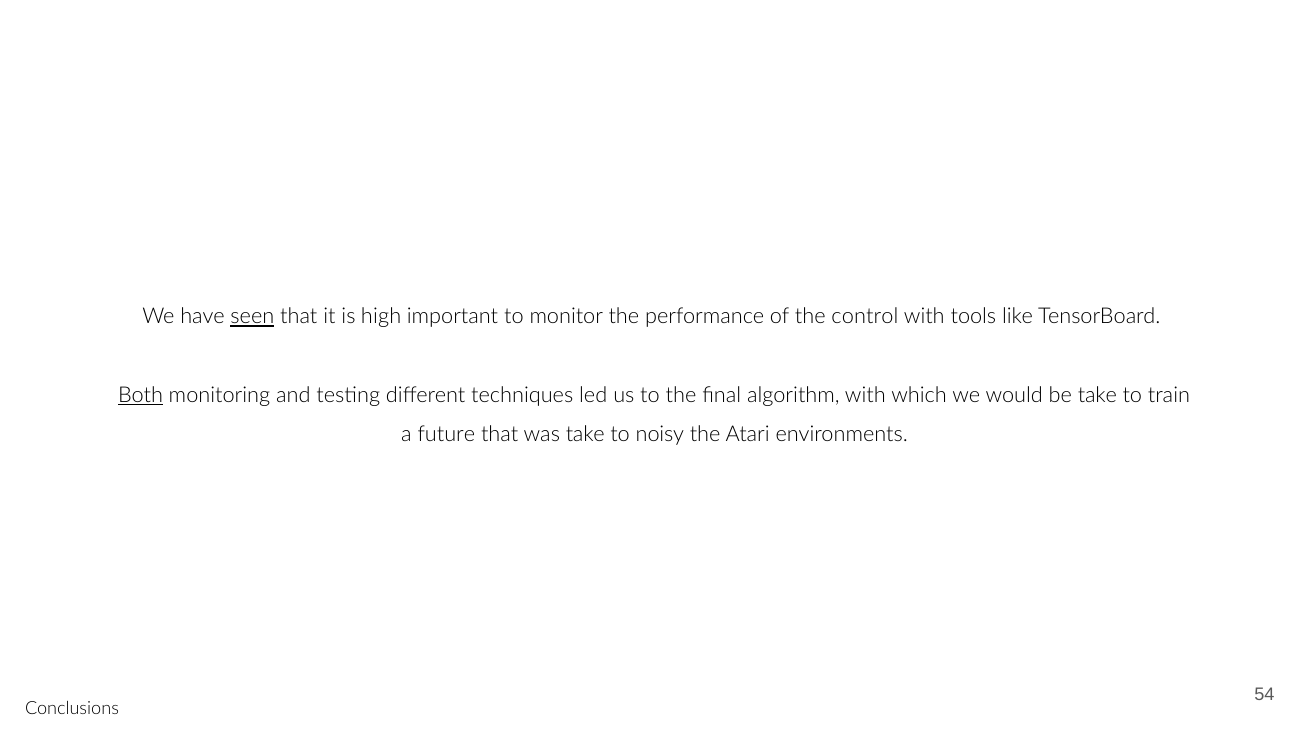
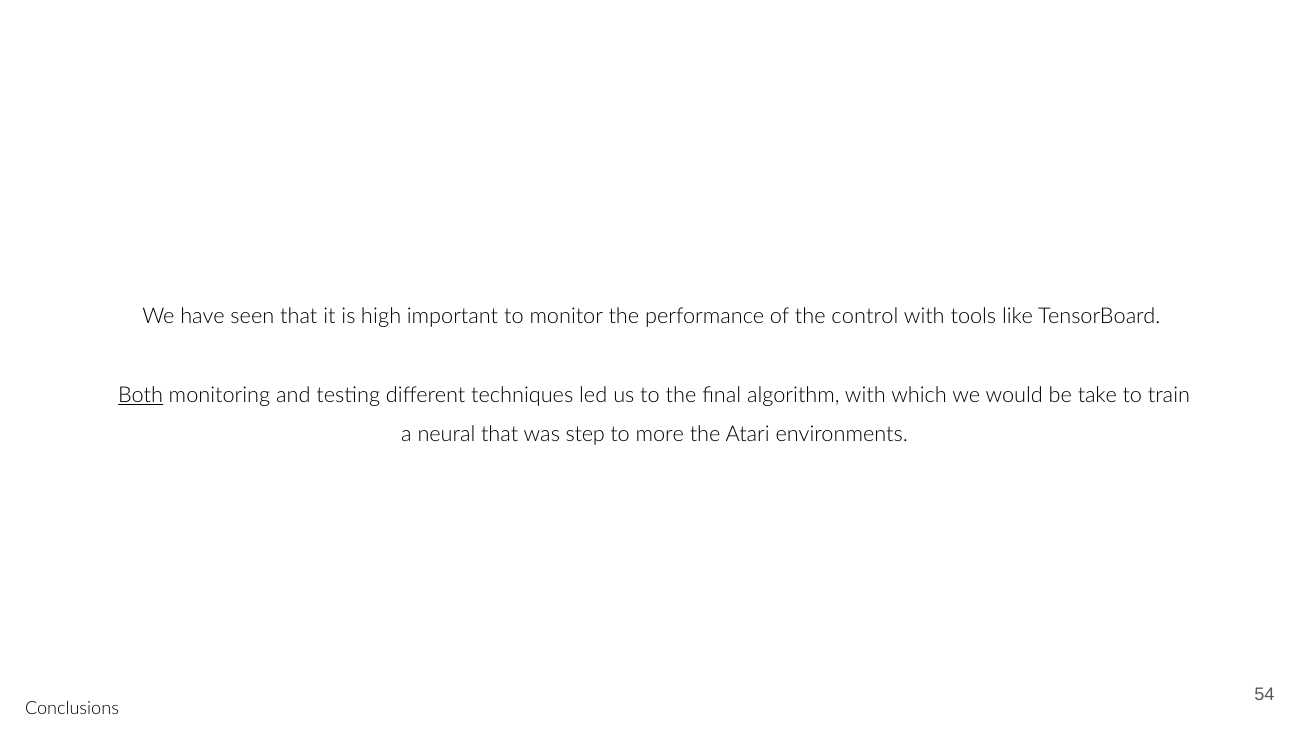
seen underline: present -> none (252, 317)
future: future -> neural (446, 434)
was take: take -> step (585, 434)
noisy: noisy -> more (660, 434)
